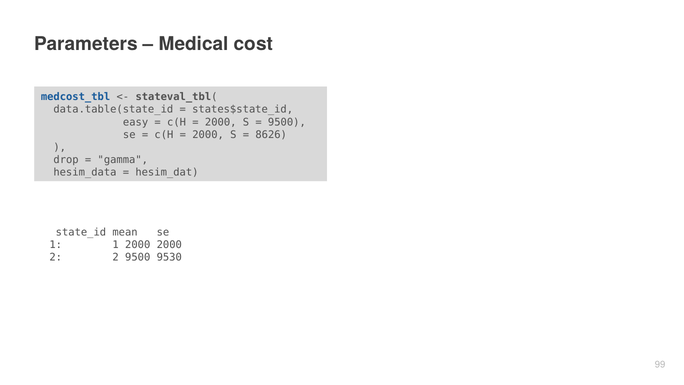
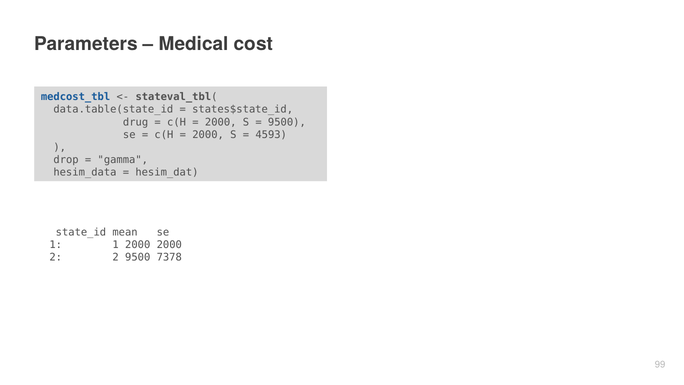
easy: easy -> drug (136, 122)
8626: 8626 -> 4593 (271, 135)
9530: 9530 -> 7378 (169, 257)
